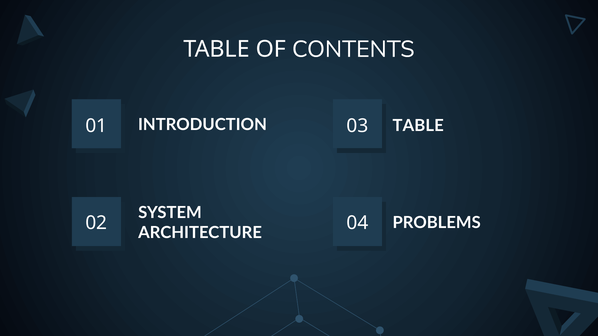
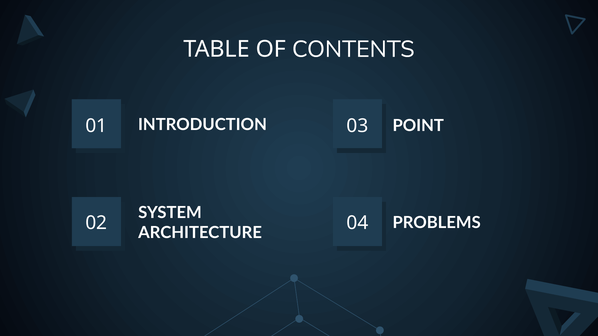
TABLE: TABLE -> POINT (418, 126)
